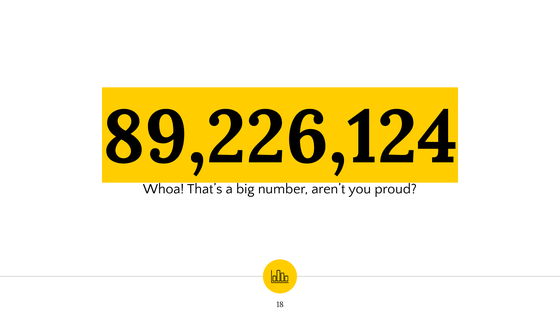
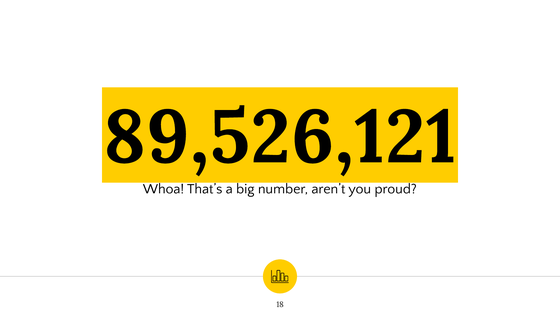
89,226,124: 89,226,124 -> 89,526,121 (280, 138)
